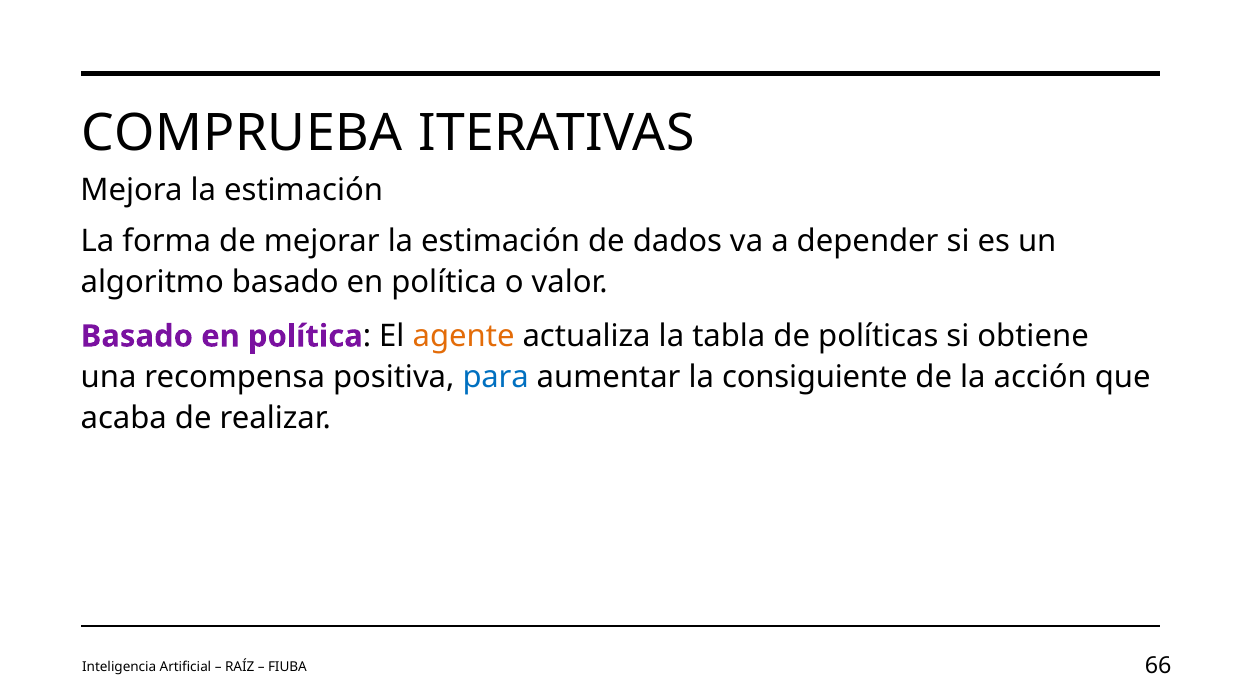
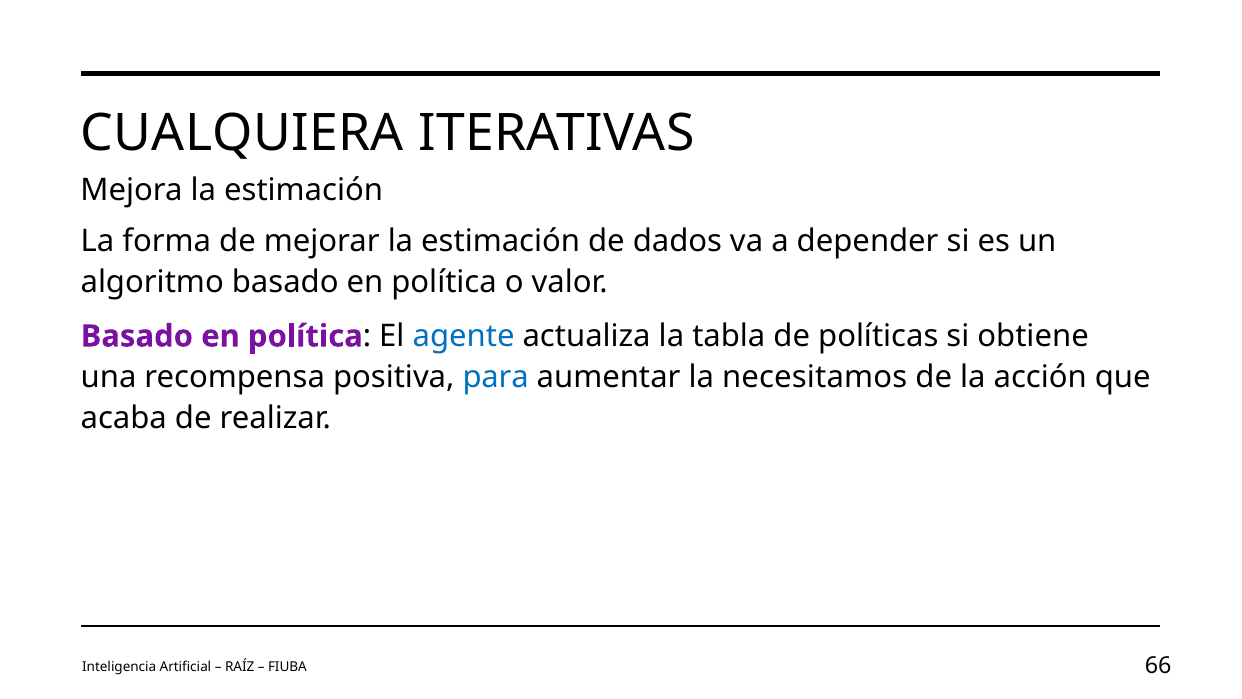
COMPRUEBA: COMPRUEBA -> CUALQUIERA (242, 133)
agente colour: orange -> blue (464, 336)
consiguiente: consiguiente -> necesitamos (815, 377)
